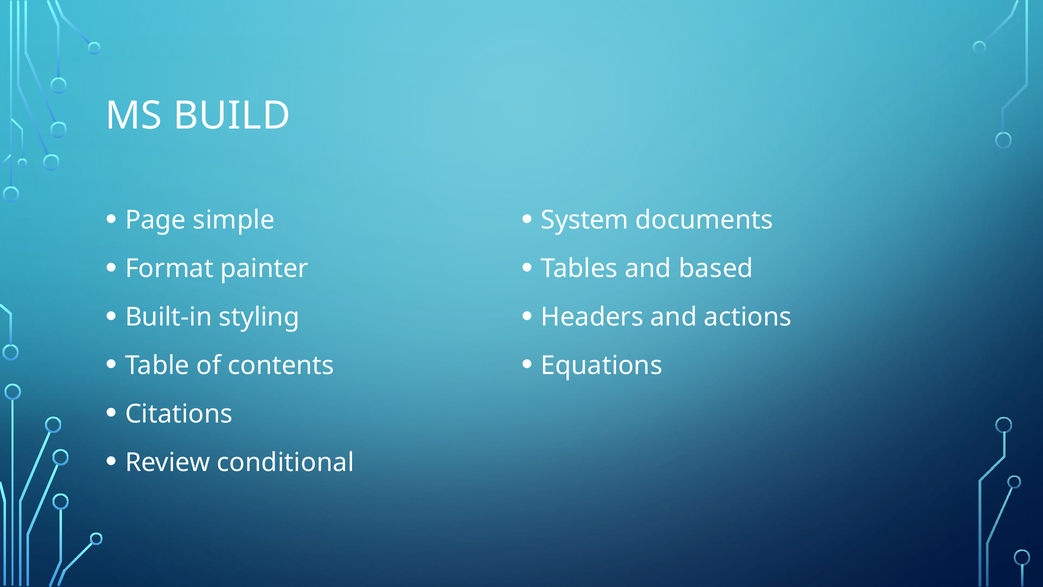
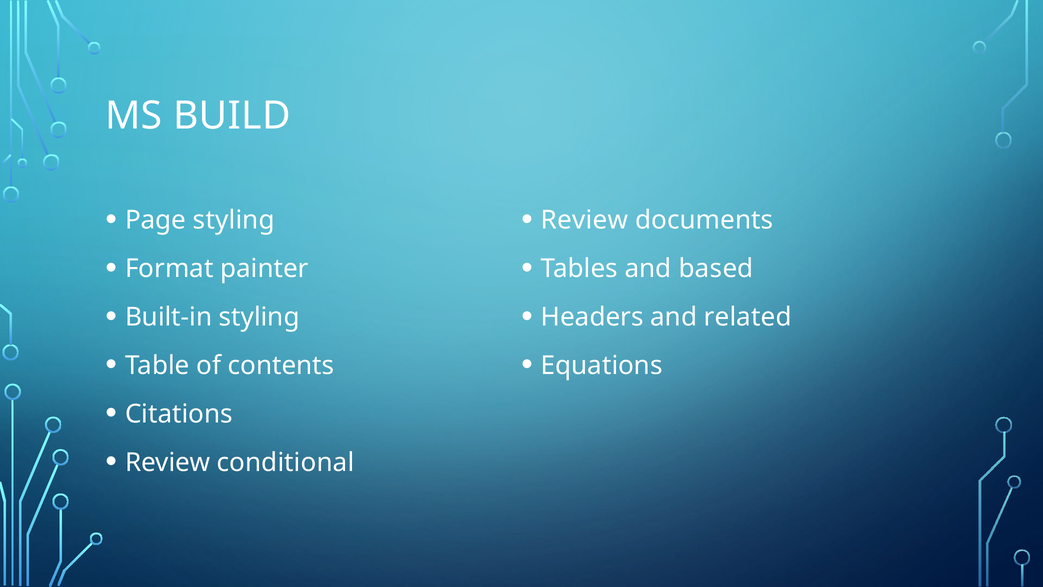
Page simple: simple -> styling (234, 220)
System: System -> Review (585, 220)
actions: actions -> related (748, 317)
